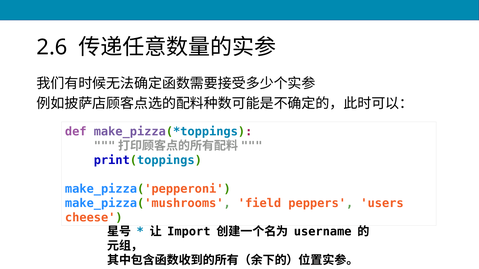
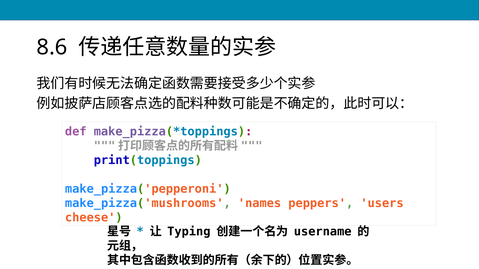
2.6: 2.6 -> 8.6 (52, 47)
field: field -> names (260, 204)
Import: Import -> Typing (189, 232)
